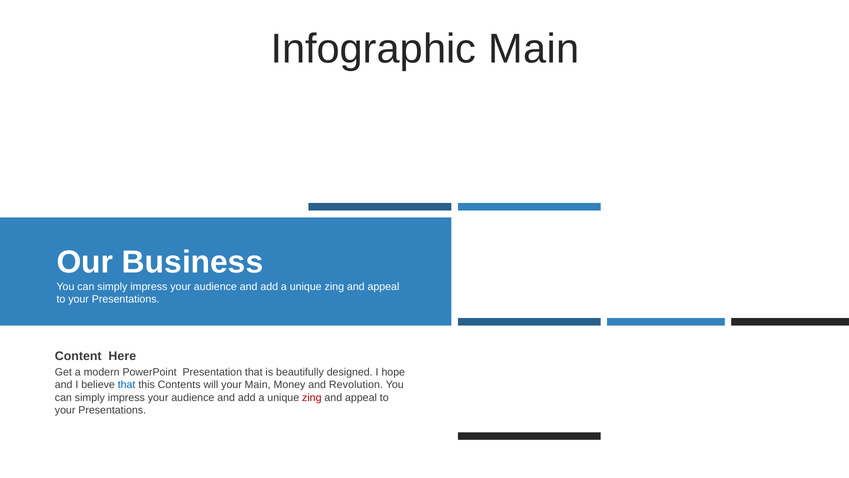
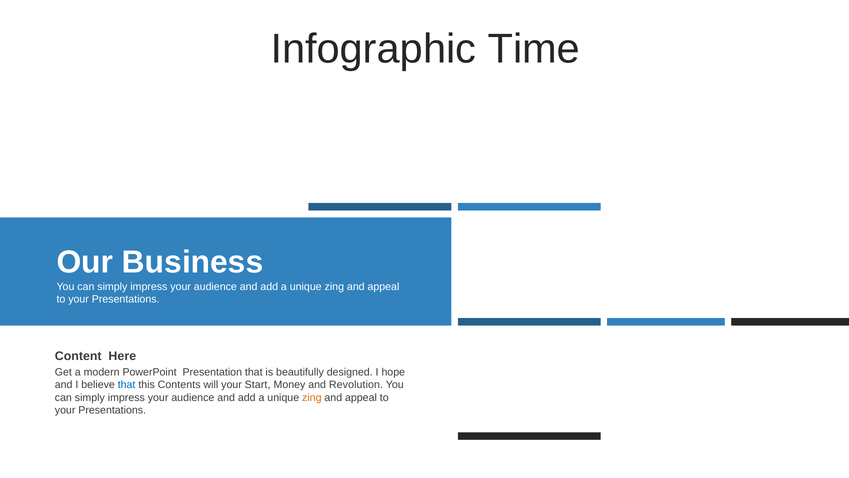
Infographic Main: Main -> Time (534, 49)
your Main: Main -> Start (258, 385)
zing colour: red -> orange (312, 397)
